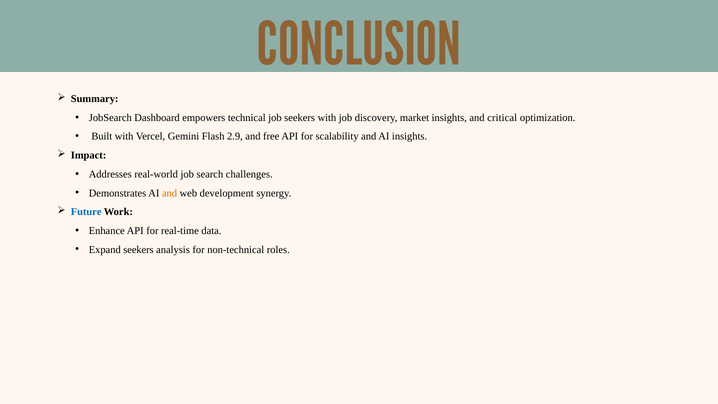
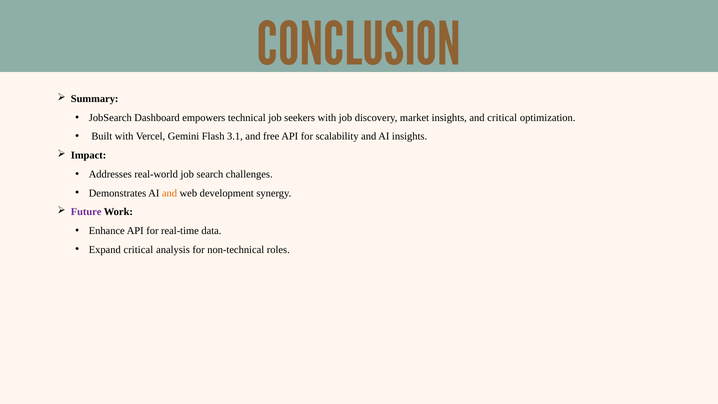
2.9: 2.9 -> 3.1 (235, 136)
Future colour: blue -> purple (86, 212)
Expand seekers: seekers -> critical (138, 250)
